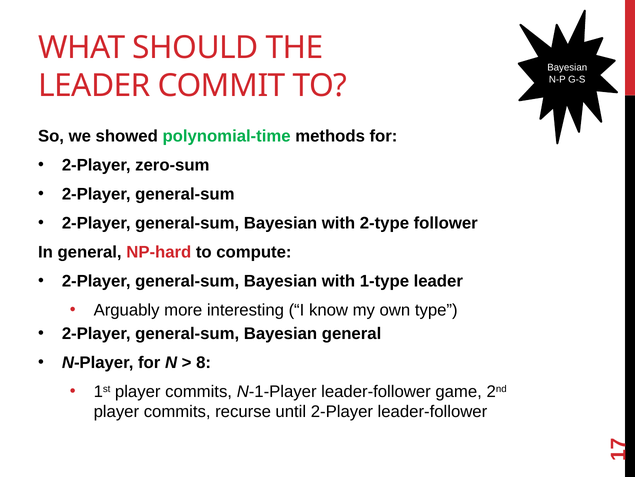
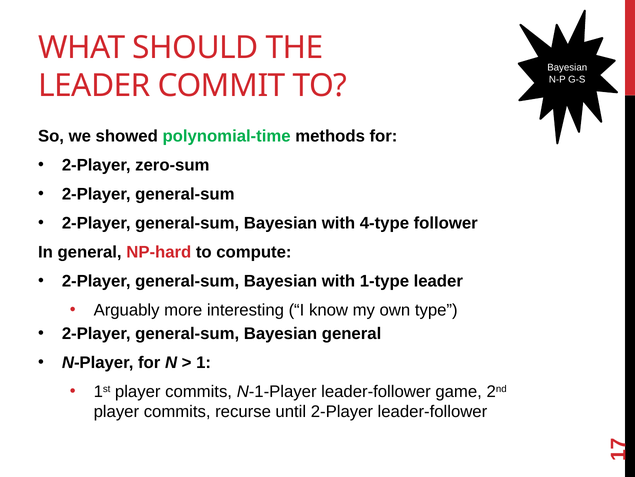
2-type: 2-type -> 4-type (384, 223)
8: 8 -> 1 (204, 362)
